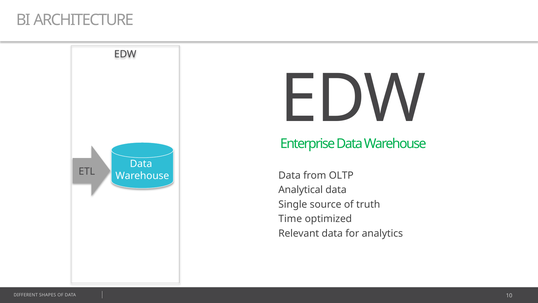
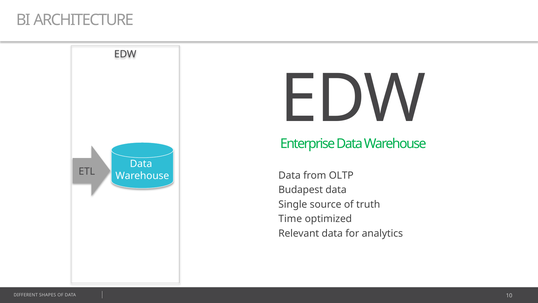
Analytical: Analytical -> Budapest (301, 190)
